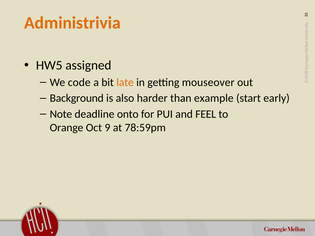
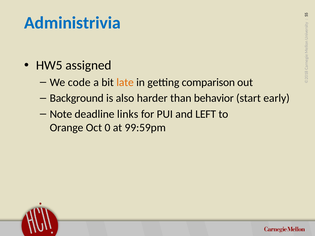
Administrivia colour: orange -> blue (72, 23)
mouseover: mouseover -> comparison (208, 82)
example: example -> behavior (214, 98)
onto: onto -> links (128, 114)
FEEL: FEEL -> LEFT (206, 114)
Oct 9: 9 -> 0 (107, 128)
78:59pm: 78:59pm -> 99:59pm (145, 128)
